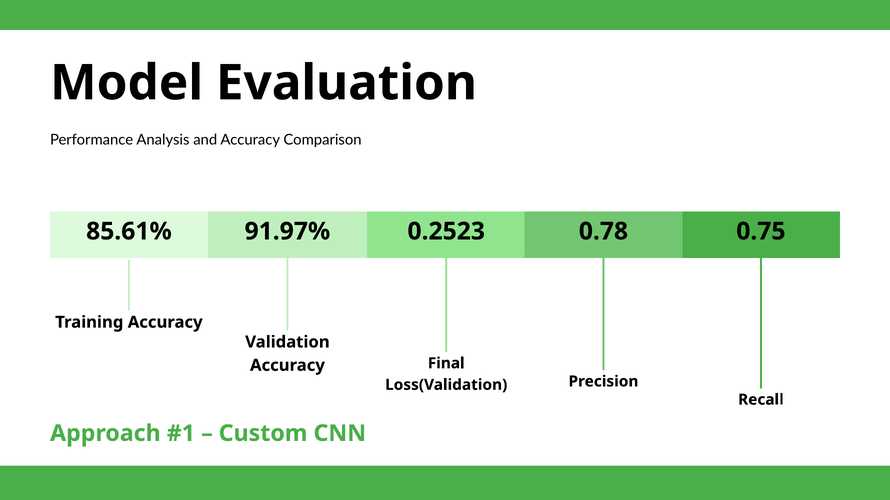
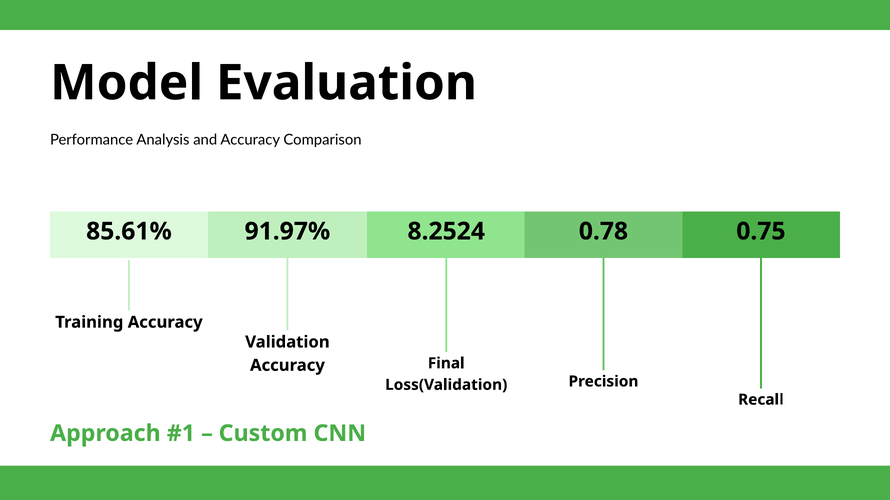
0.2523: 0.2523 -> 8.2524 (446, 232)
